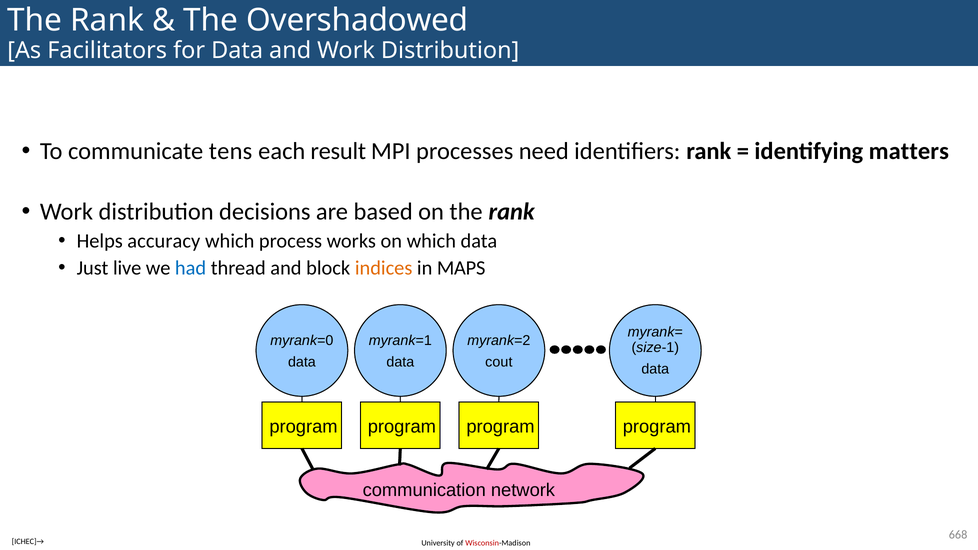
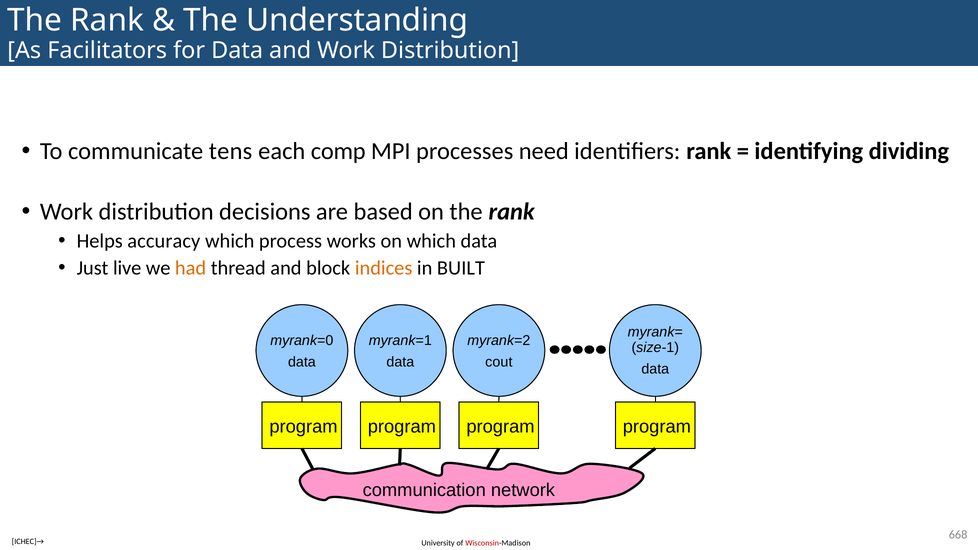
Overshadowed: Overshadowed -> Understanding (357, 21)
result: result -> comp (338, 151)
matters: matters -> dividing (909, 151)
had colour: blue -> orange (191, 268)
MAPS: MAPS -> BUILT (461, 268)
